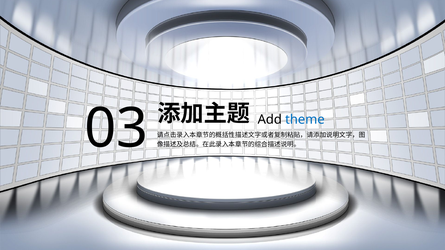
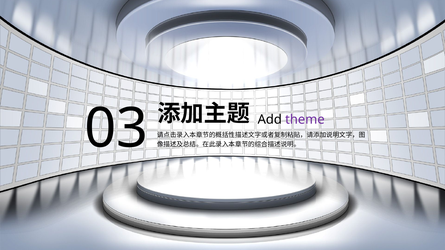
theme colour: blue -> purple (305, 120)
